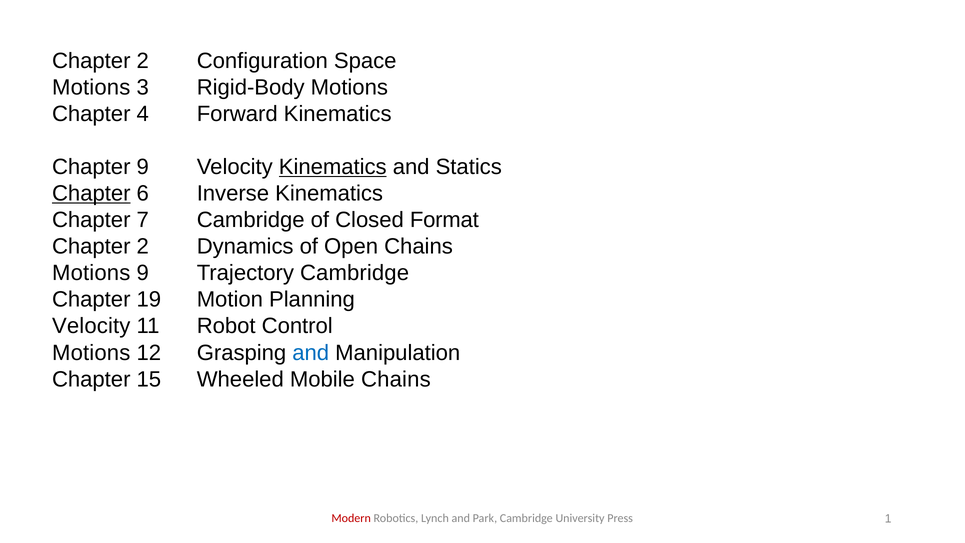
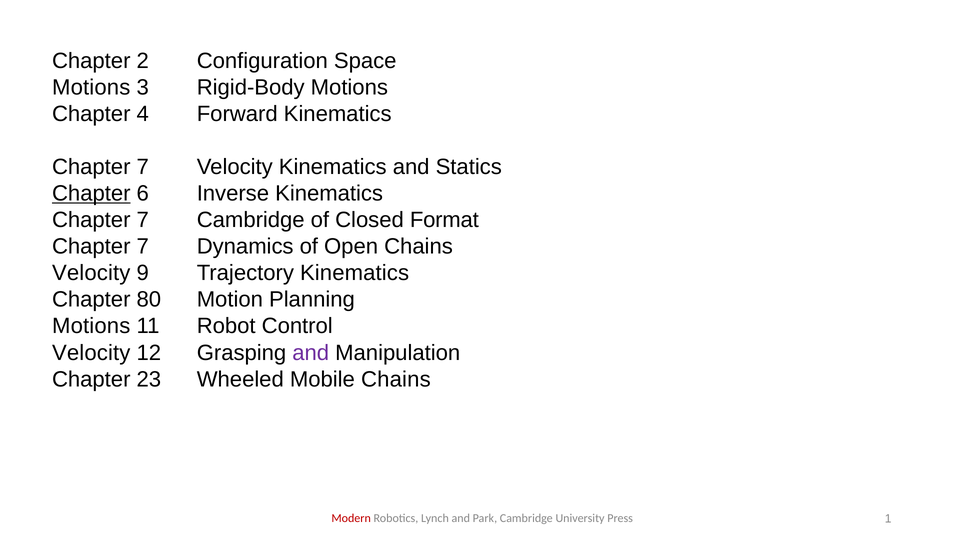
9: 9 -> 7 (143, 167)
Kinematics underline: present -> none (333, 167)
2: 2 -> 7 (143, 246)
Motions: Motions -> Velocity (91, 273)
Trajectory Cambridge: Cambridge -> Kinematics (355, 273)
19: 19 -> 80 (149, 300)
Velocity: Velocity -> Motions (91, 326)
Motions: Motions -> Velocity (91, 353)
and colour: blue -> purple (311, 353)
15: 15 -> 23 (149, 379)
